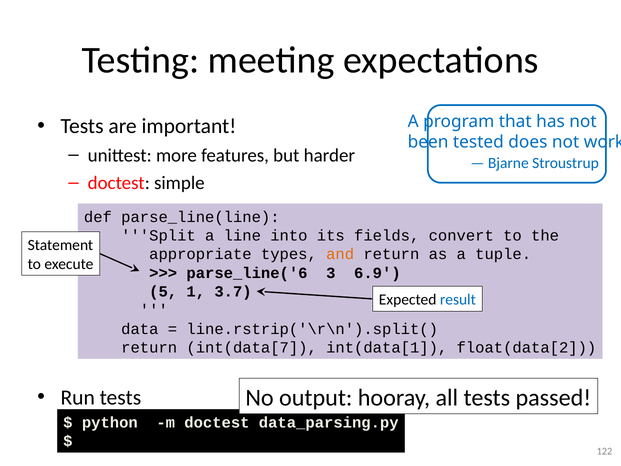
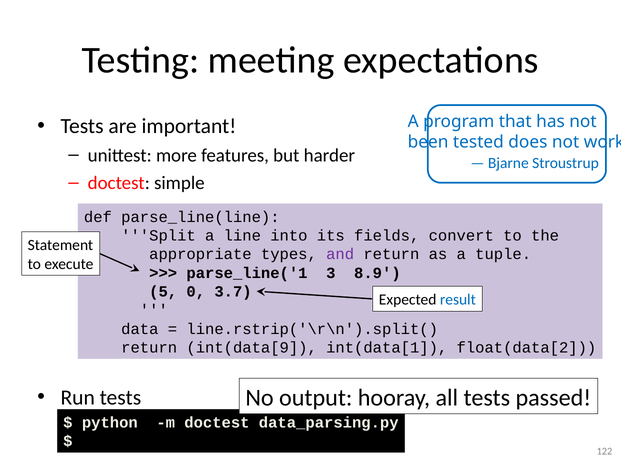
and colour: orange -> purple (340, 254)
parse_line('6: parse_line('6 -> parse_line('1 (247, 273)
6.9: 6.9 -> 8.9 (377, 273)
1: 1 -> 0 (196, 291)
int(data[7: int(data[7 -> int(data[9 (252, 347)
